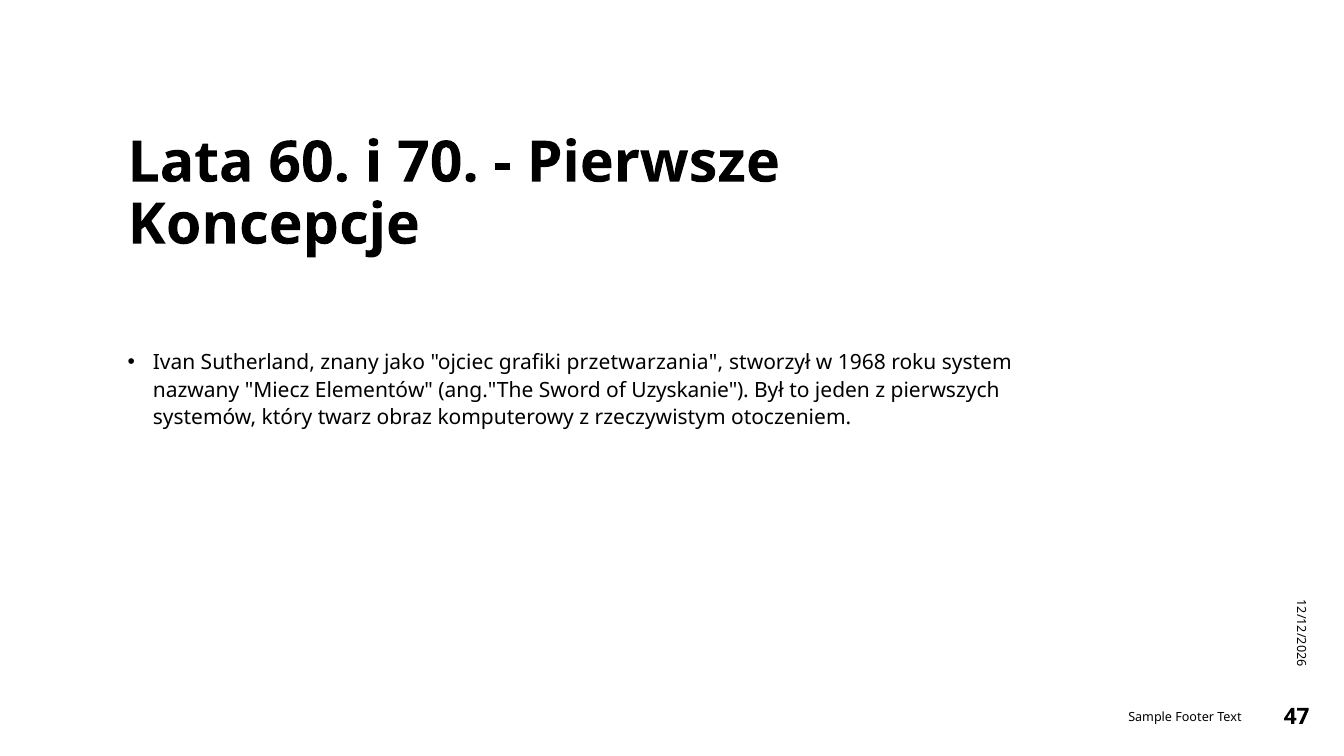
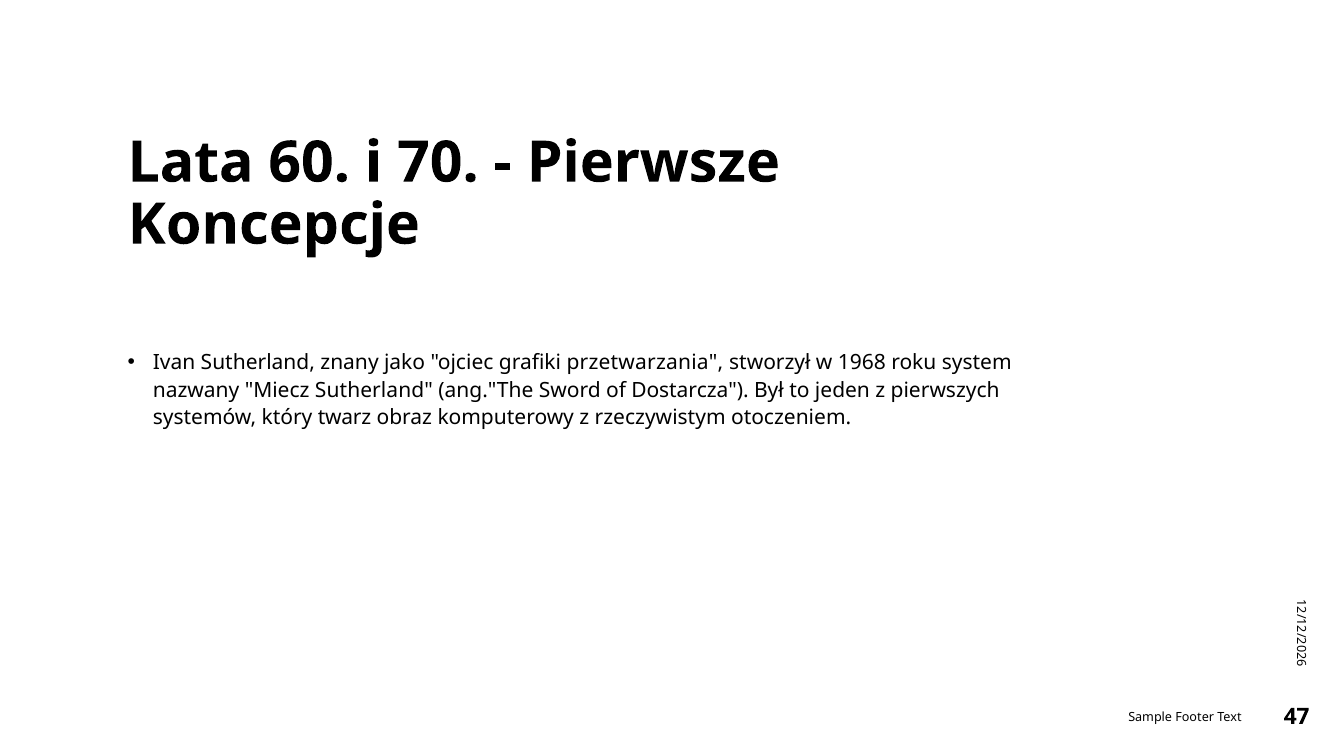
Miecz Elementów: Elementów -> Sutherland (374, 390)
Uzyskanie: Uzyskanie -> Dostarcza (690, 390)
